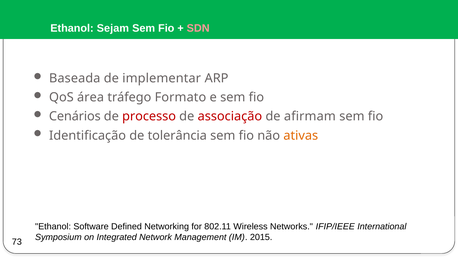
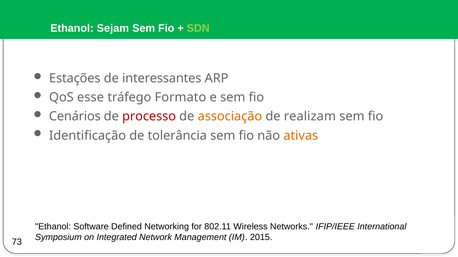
SDN colour: pink -> light green (198, 28)
Baseada: Baseada -> Estações (75, 79)
implementar: implementar -> interessantes (162, 79)
área: área -> esse (91, 98)
associação colour: red -> orange (230, 117)
afirmam: afirmam -> realizam (310, 117)
